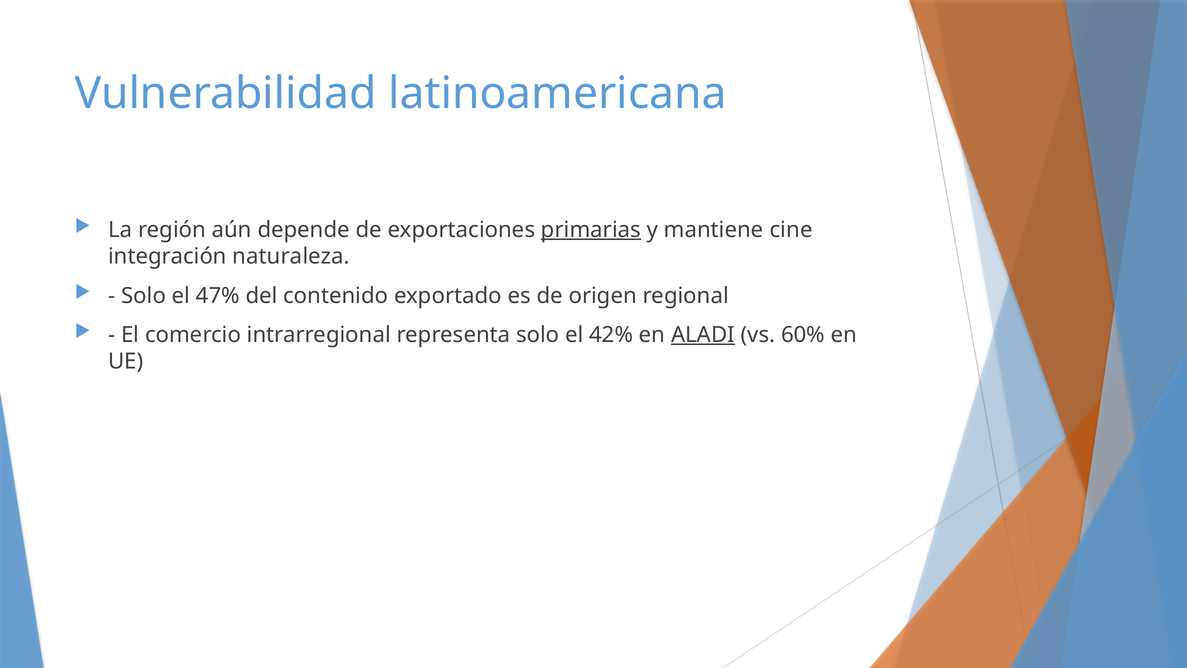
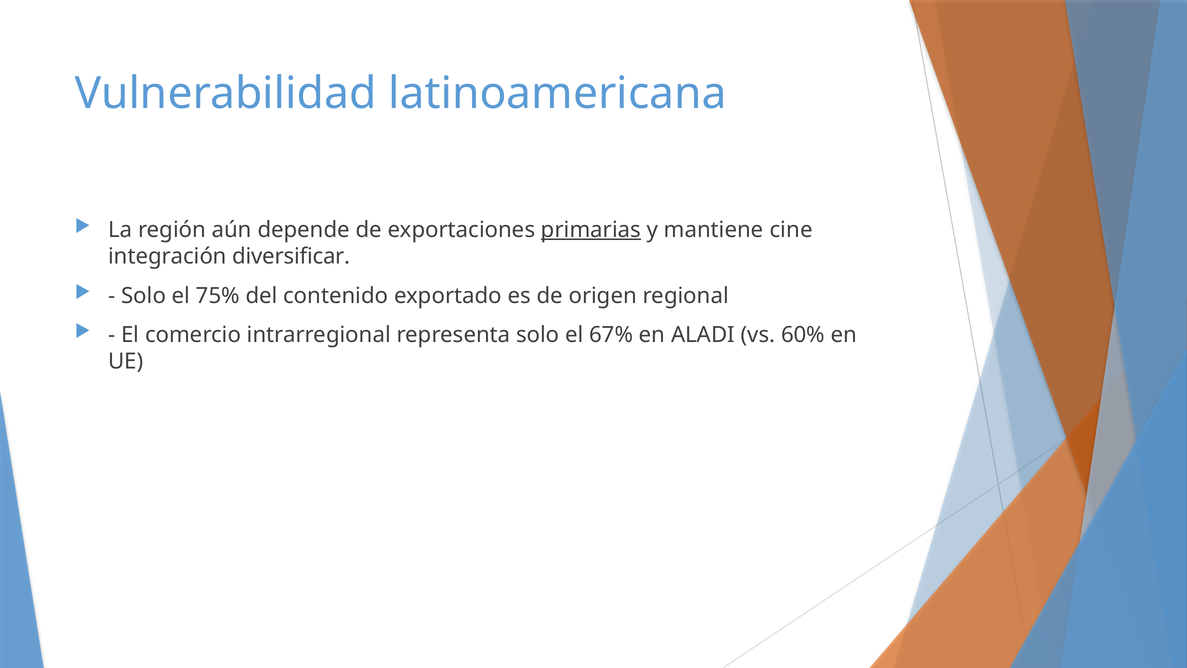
naturaleza: naturaleza -> diversificar (291, 256)
47%: 47% -> 75% (218, 296)
42%: 42% -> 67% (611, 335)
ALADI underline: present -> none (703, 335)
